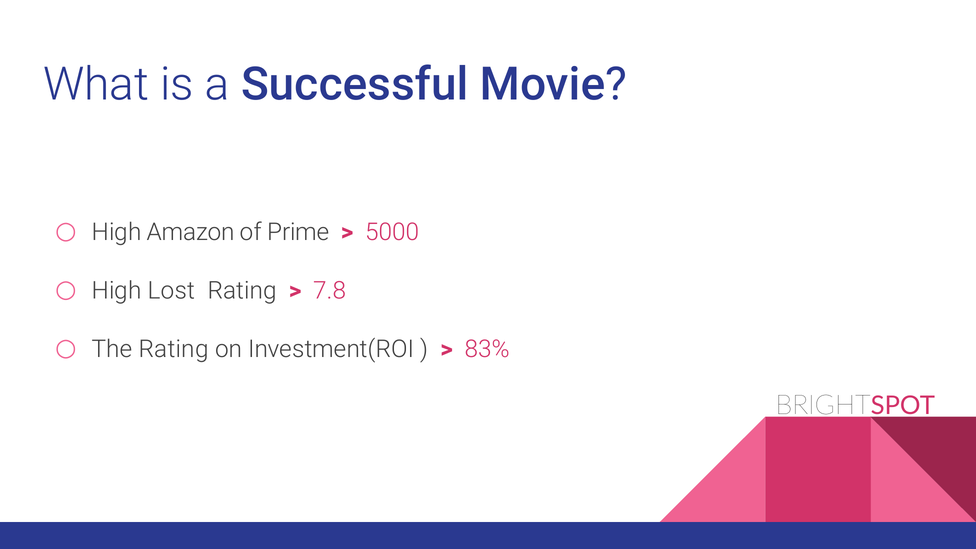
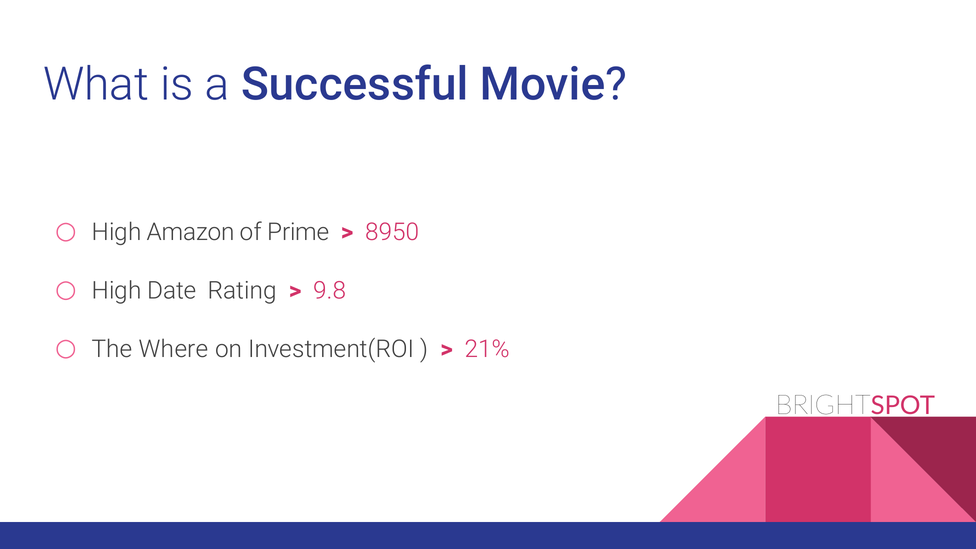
5000: 5000 -> 8950 (392, 232)
Lost: Lost -> Date (172, 291)
7.8: 7.8 -> 9.8 (330, 291)
The Rating: Rating -> Where (174, 349)
83%: 83% -> 21% (487, 349)
